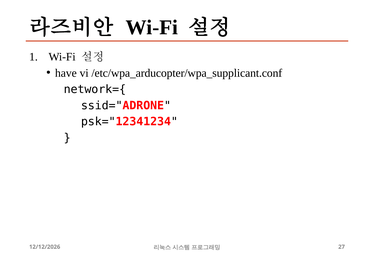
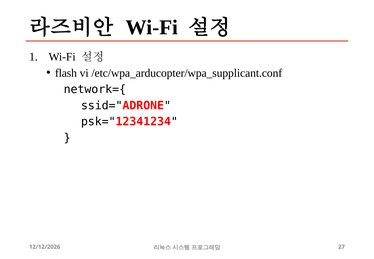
have: have -> flash (66, 73)
